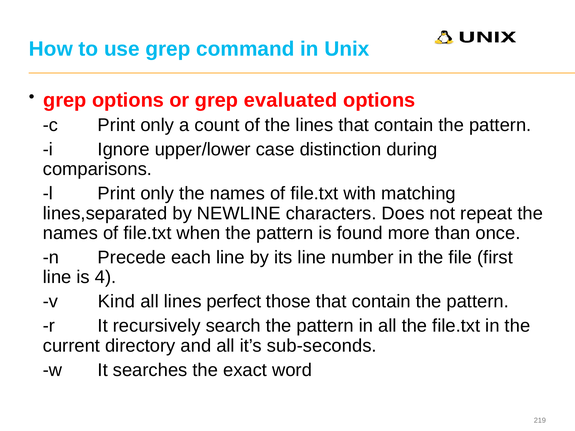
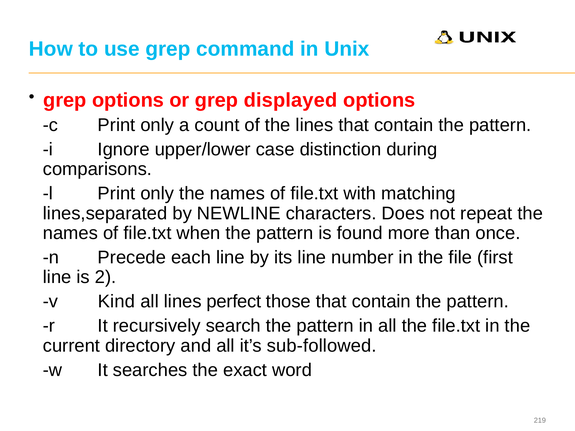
evaluated: evaluated -> displayed (291, 100)
4: 4 -> 2 (106, 277)
sub-seconds: sub-seconds -> sub-followed (322, 346)
